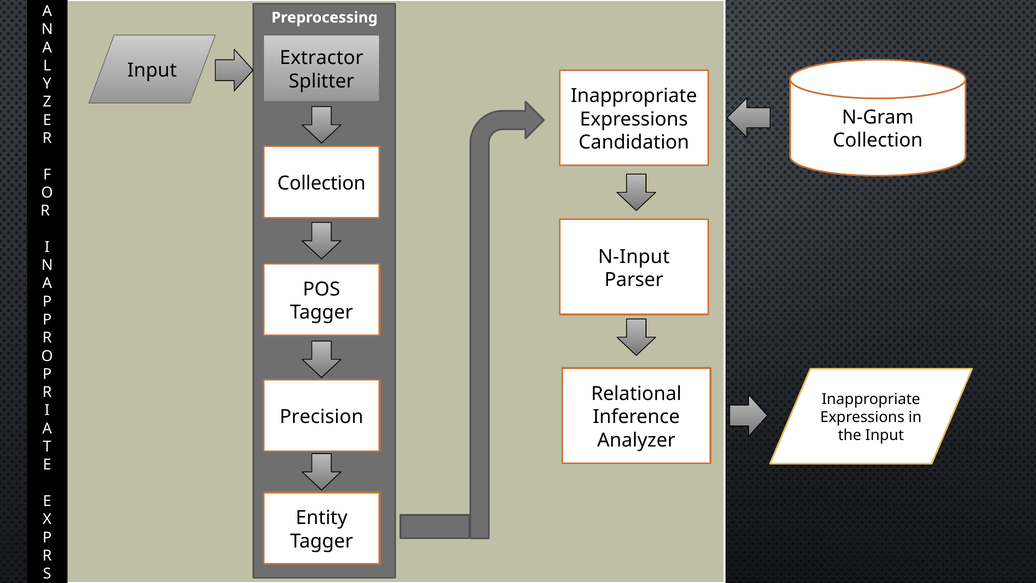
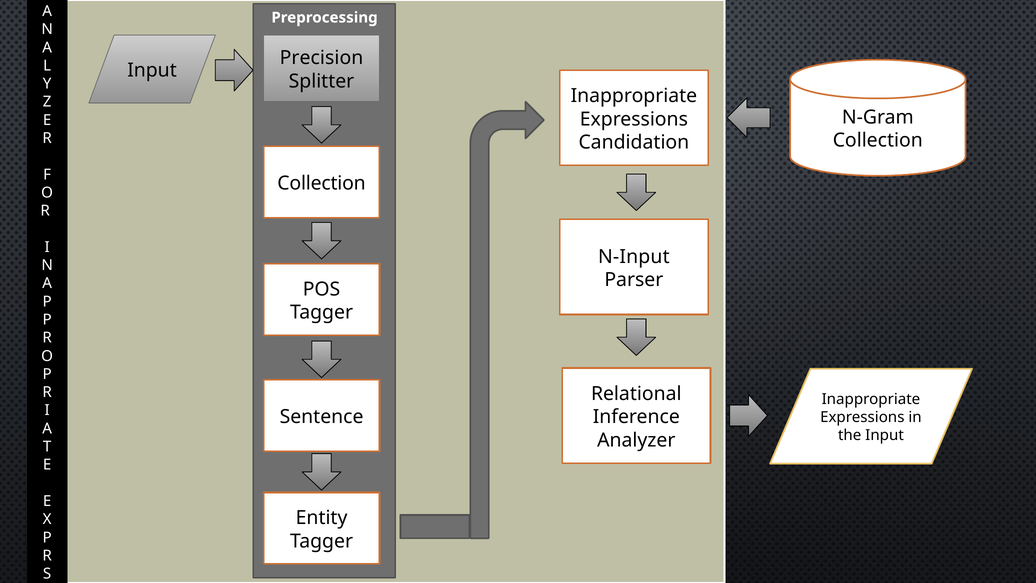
Extractor: Extractor -> Precision (321, 58)
Precision: Precision -> Sentence (322, 417)
